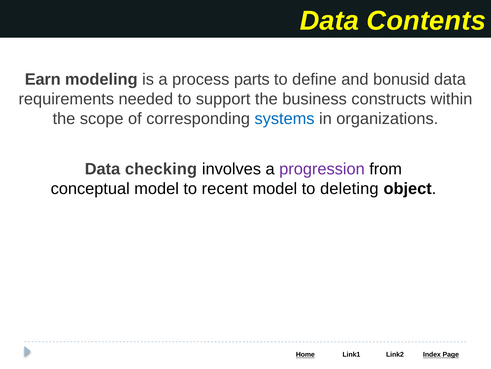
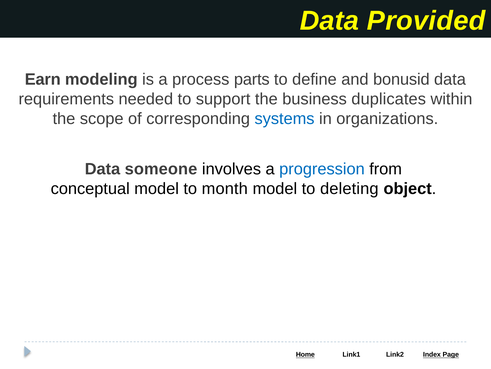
Contents: Contents -> Provided (426, 21)
constructs: constructs -> duplicates (389, 99)
checking: checking -> someone (161, 169)
progression colour: purple -> blue (322, 169)
recent: recent -> month (225, 188)
